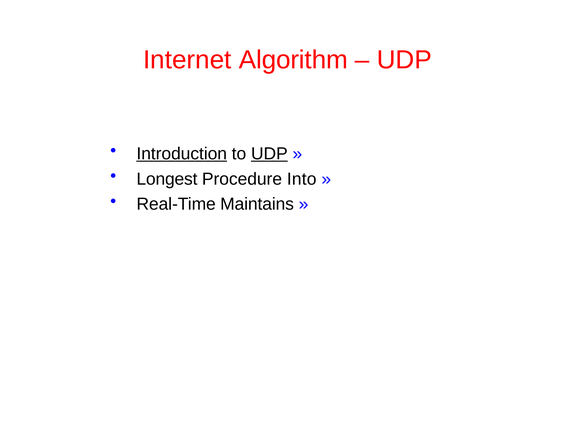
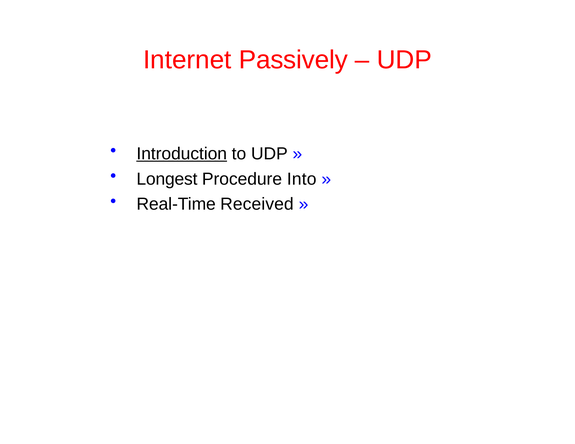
Algorithm: Algorithm -> Passively (293, 60)
UDP underline: present -> none (269, 154)
Maintains: Maintains -> Received (257, 204)
